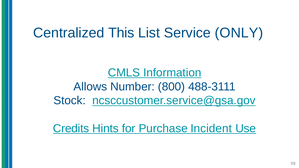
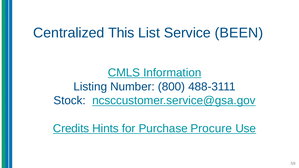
ONLY: ONLY -> BEEN (239, 33)
Allows: Allows -> Listing (90, 87)
Incident: Incident -> Procure (211, 129)
